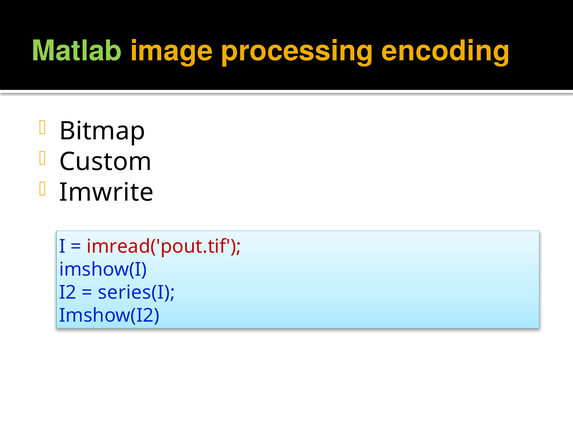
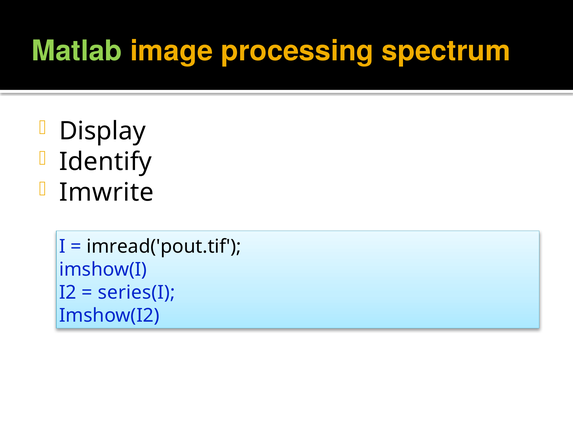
encoding: encoding -> spectrum (446, 51)
Bitmap: Bitmap -> Display (102, 131)
Custom: Custom -> Identify (105, 162)
imread('pout.tif colour: red -> black (164, 246)
